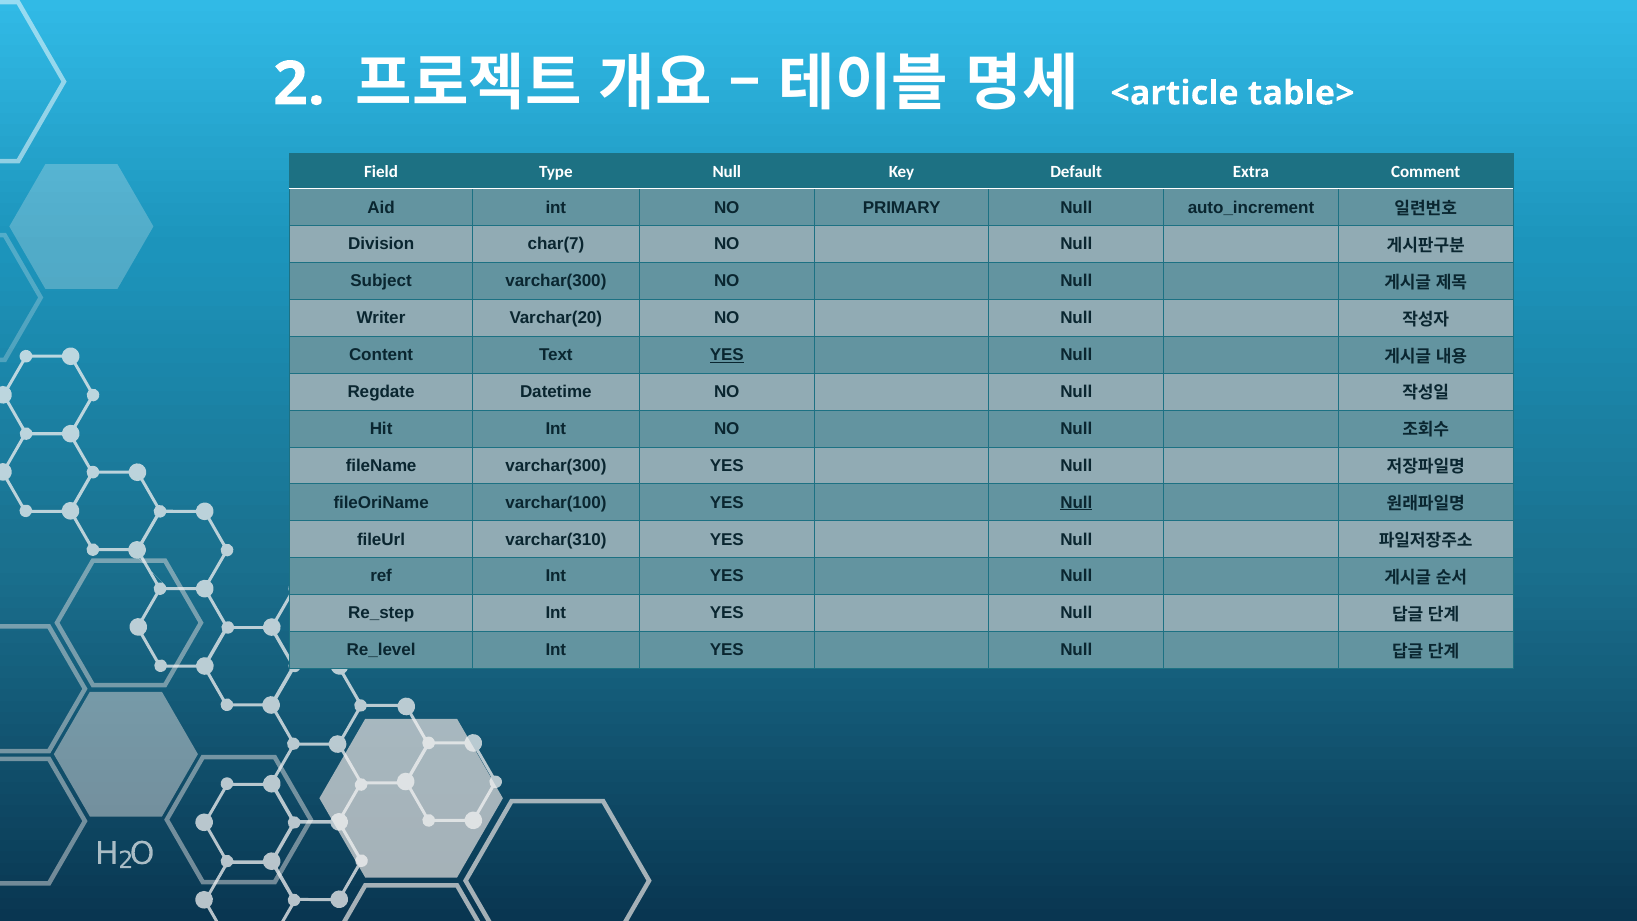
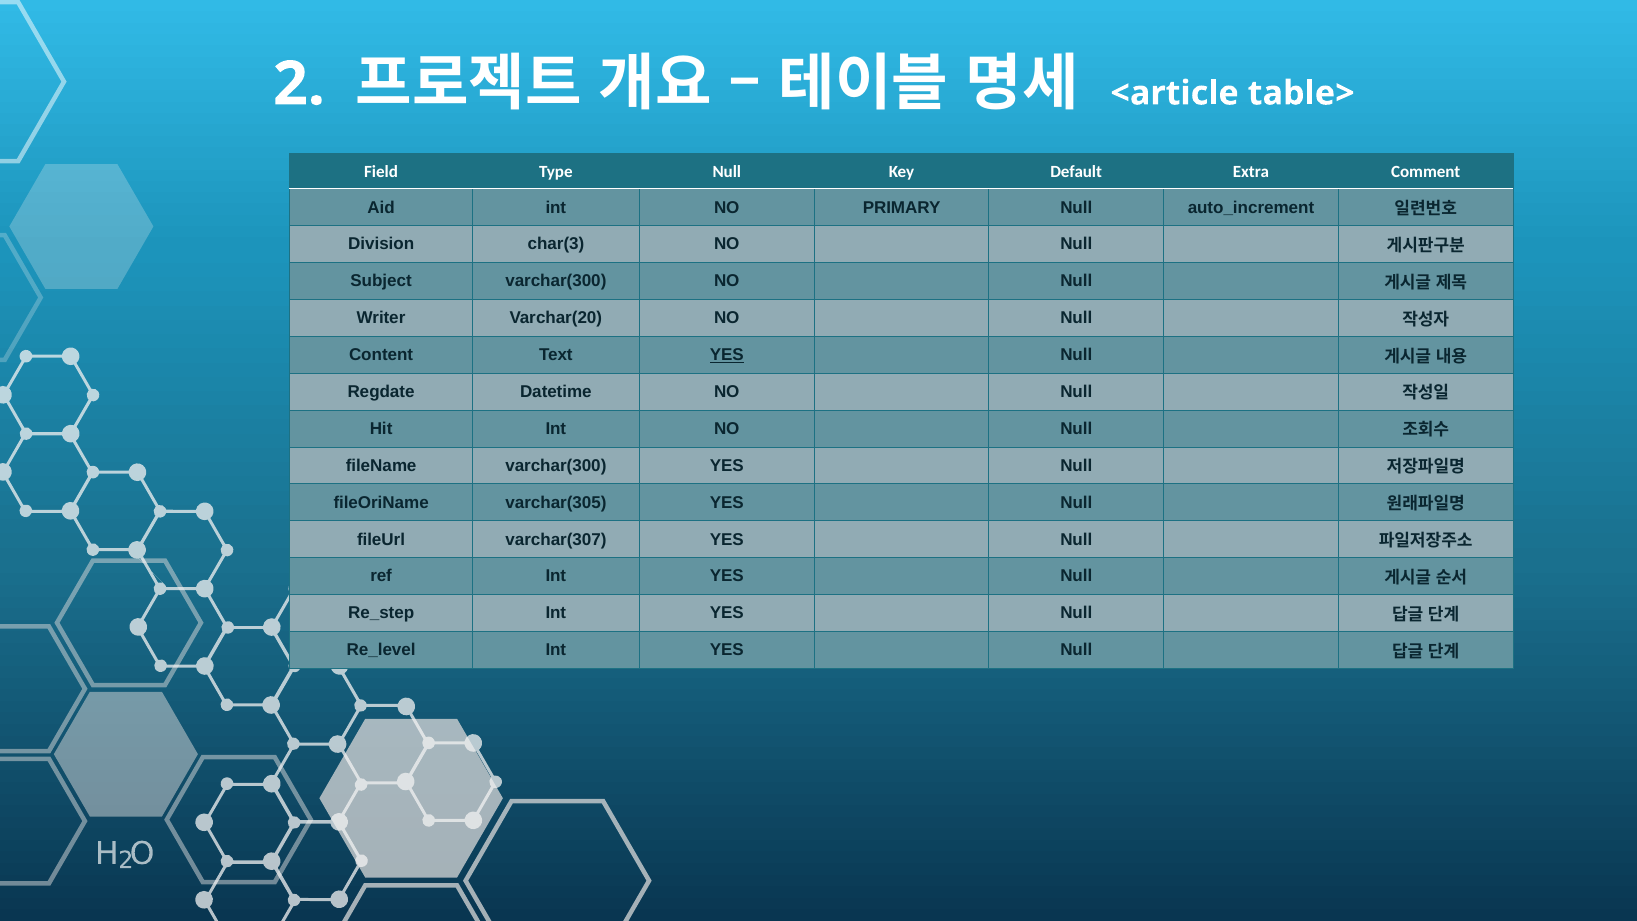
char(7: char(7 -> char(3 (556, 244)
varchar(100: varchar(100 -> varchar(305 (556, 502)
Null underline: present -> none (1076, 502)
varchar(310: varchar(310 -> varchar(307 (556, 539)
